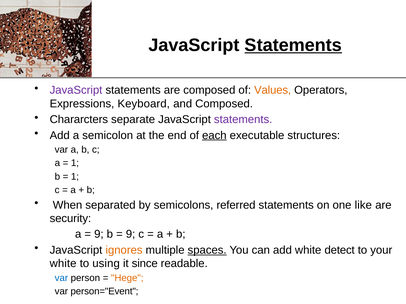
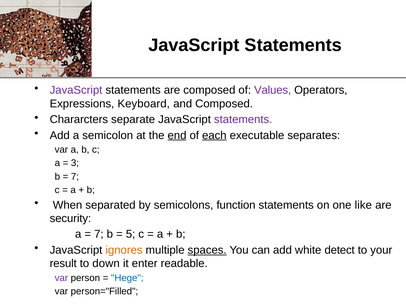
Statements underline: present -> none (293, 45)
Values colour: orange -> purple (273, 90)
end underline: none -> present (177, 136)
structures: structures -> separates (314, 136)
1: 1 -> 3 (75, 163)
1: 1 -> 7 (75, 177)
referred: referred -> function (236, 205)
9: 9 -> 7 (99, 235)
9: 9 -> 5 (131, 235)
white: white -> result (63, 264)
using: using -> down (106, 264)
since: since -> enter (145, 264)
var colour: blue -> purple (61, 278)
Hege colour: orange -> blue (127, 278)
person="Event: person="Event -> person="Filled (104, 292)
